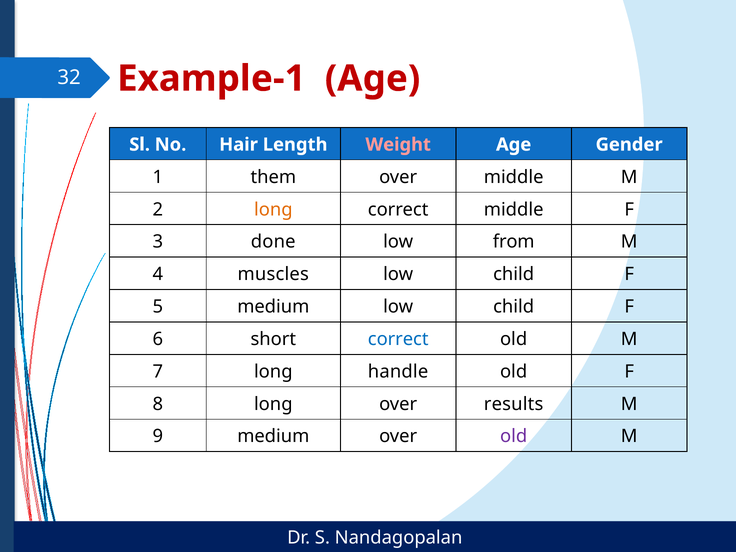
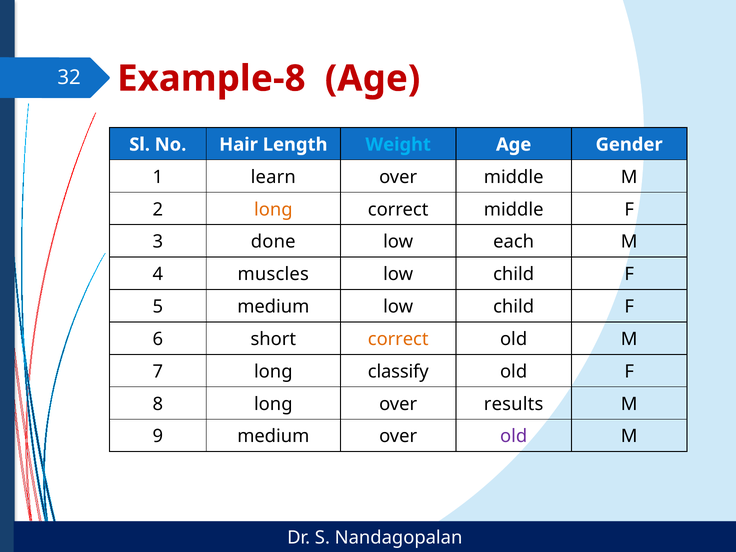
Example-1: Example-1 -> Example-8 (211, 79)
Weight colour: pink -> light blue (398, 145)
them: them -> learn (273, 177)
from: from -> each (514, 242)
correct colour: blue -> orange (398, 339)
handle: handle -> classify (398, 372)
